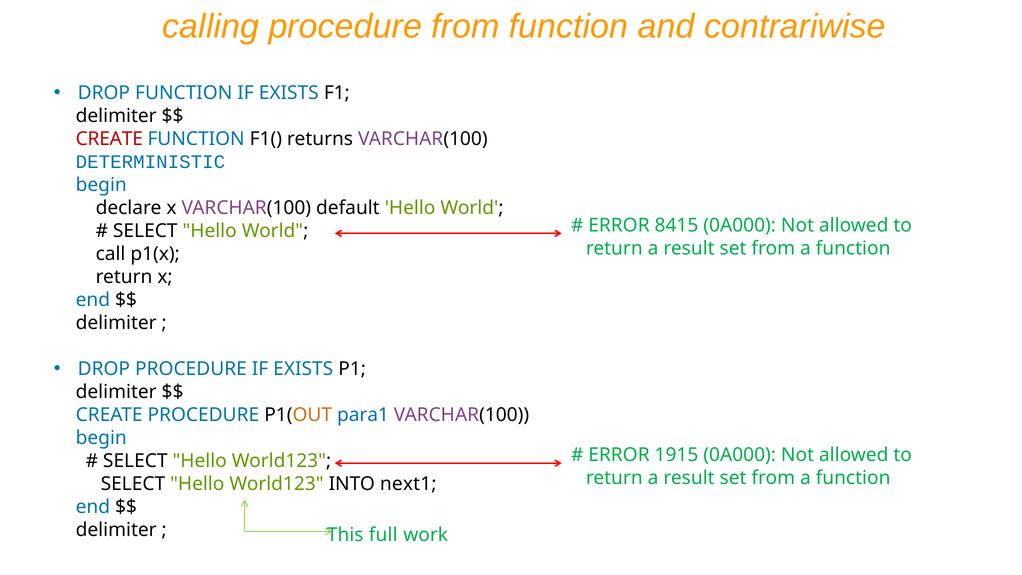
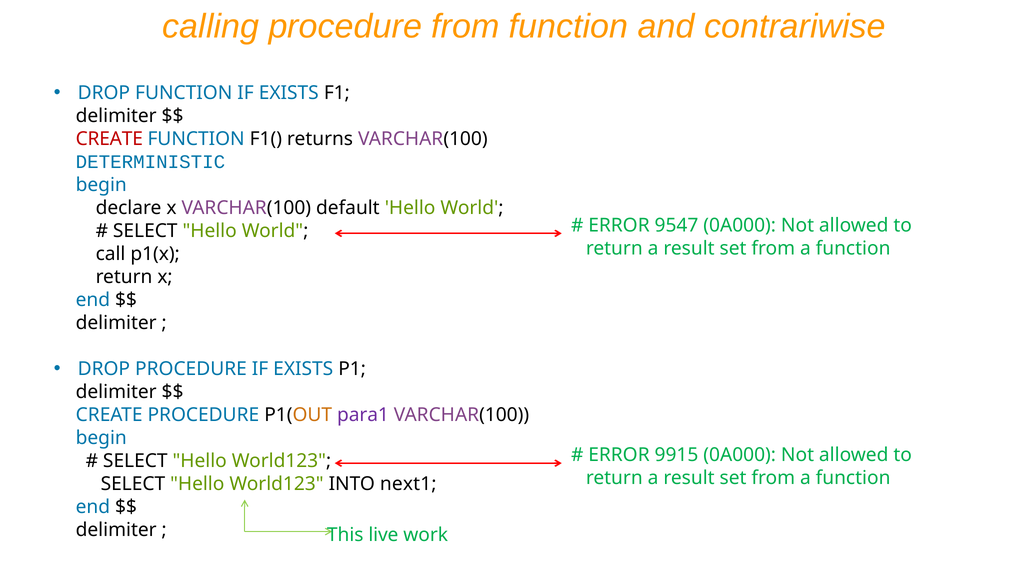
8415: 8415 -> 9547 (677, 225)
para1 colour: blue -> purple (363, 415)
1915: 1915 -> 9915 (677, 455)
full: full -> live (383, 535)
